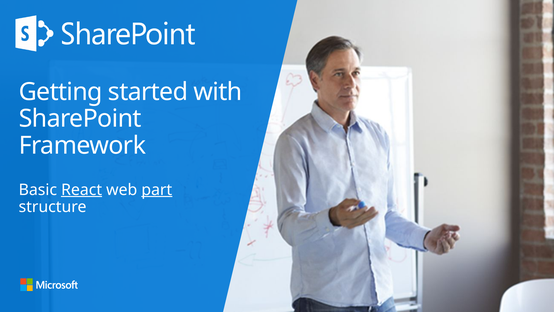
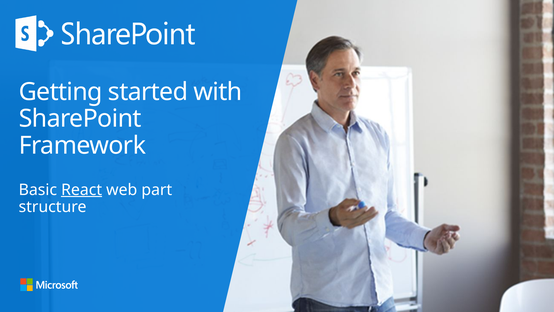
part underline: present -> none (157, 190)
